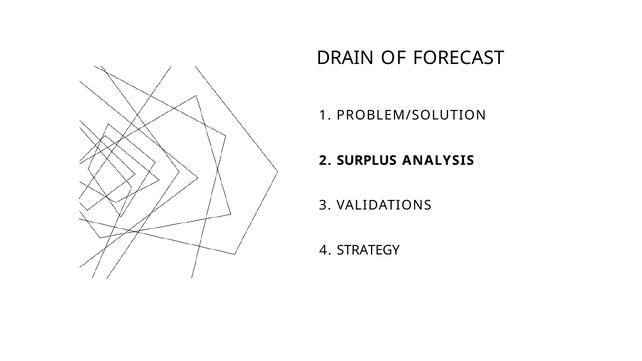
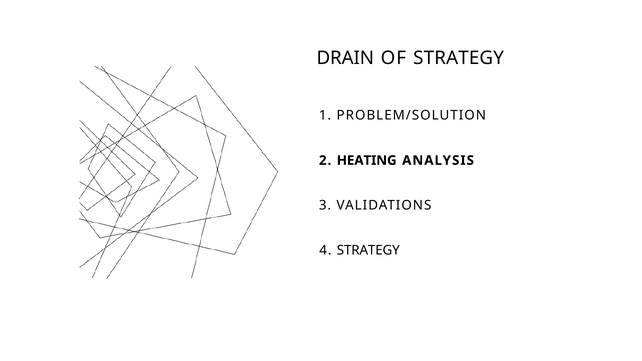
OF FORECAST: FORECAST -> STRATEGY (459, 58)
SURPLUS: SURPLUS -> HEATING (367, 160)
